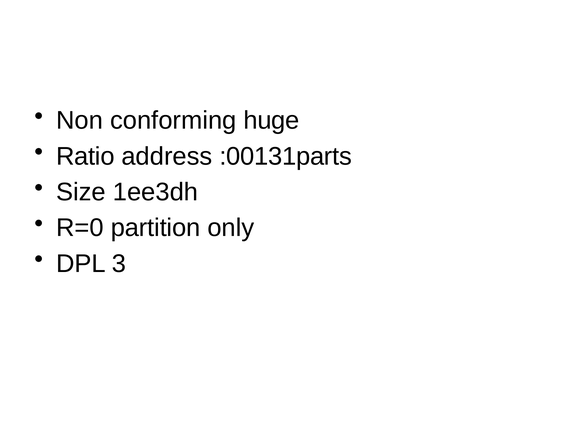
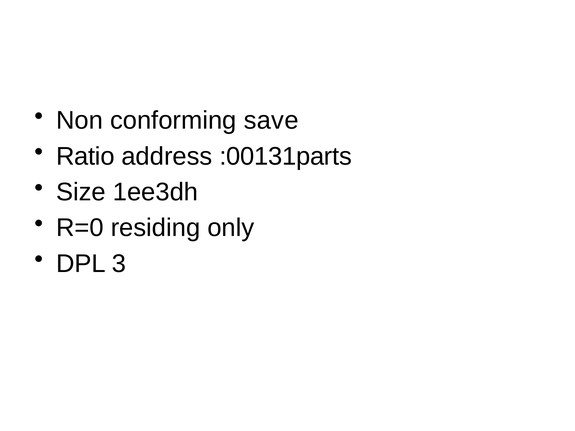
huge: huge -> save (271, 121)
partition: partition -> residing (156, 228)
